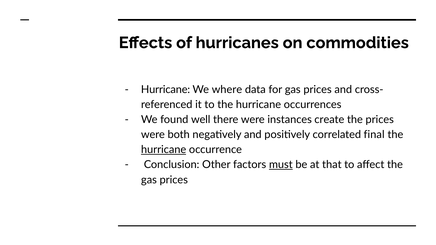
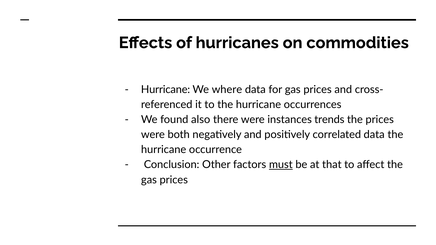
well: well -> also (201, 120)
create: create -> trends (329, 120)
correlated final: final -> data (374, 135)
hurricane underline: present -> none (164, 150)
